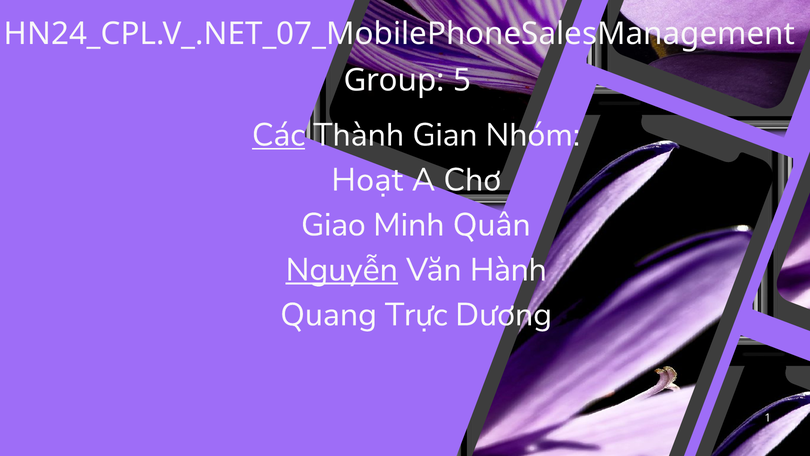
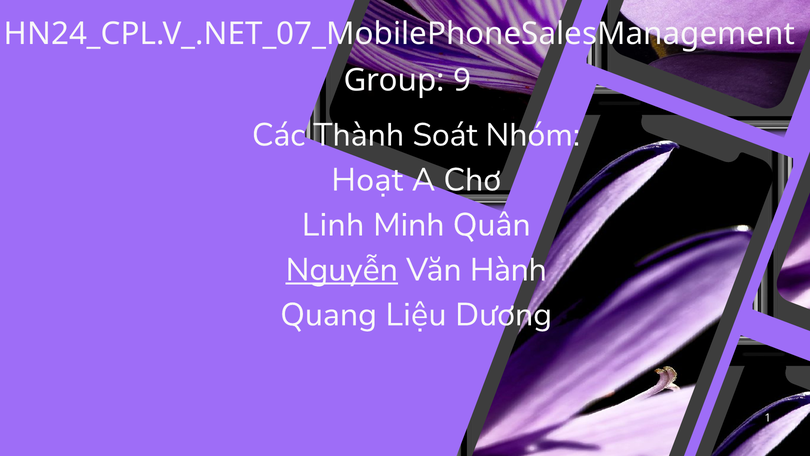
5: 5 -> 9 (462, 80)
Các underline: present -> none (279, 135)
Gian: Gian -> Soát (445, 135)
Giao: Giao -> Linh (333, 225)
Trực: Trực -> Liệu (416, 315)
